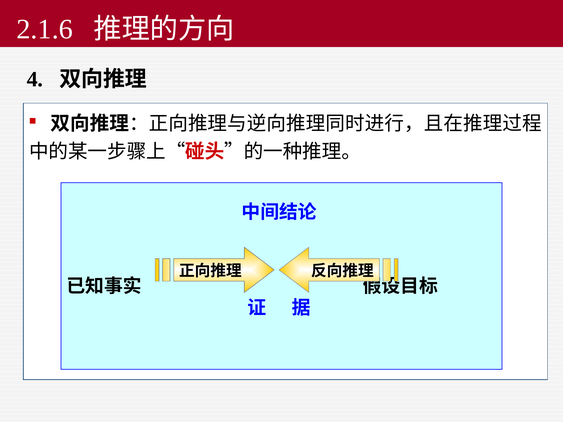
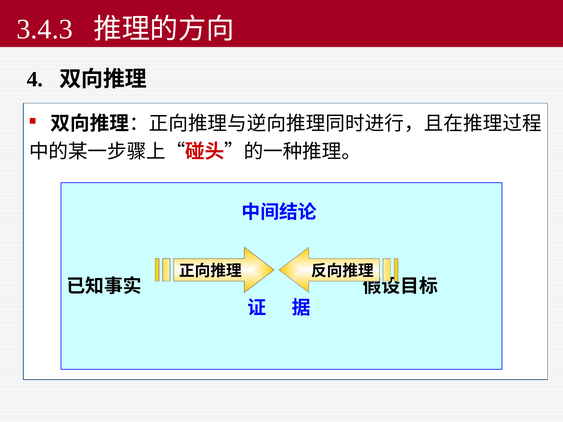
2.1.6: 2.1.6 -> 3.4.3 (45, 29)
